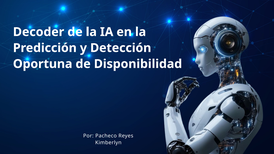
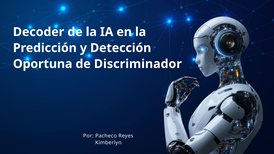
Disponibilidad: Disponibilidad -> Discriminador (138, 64)
